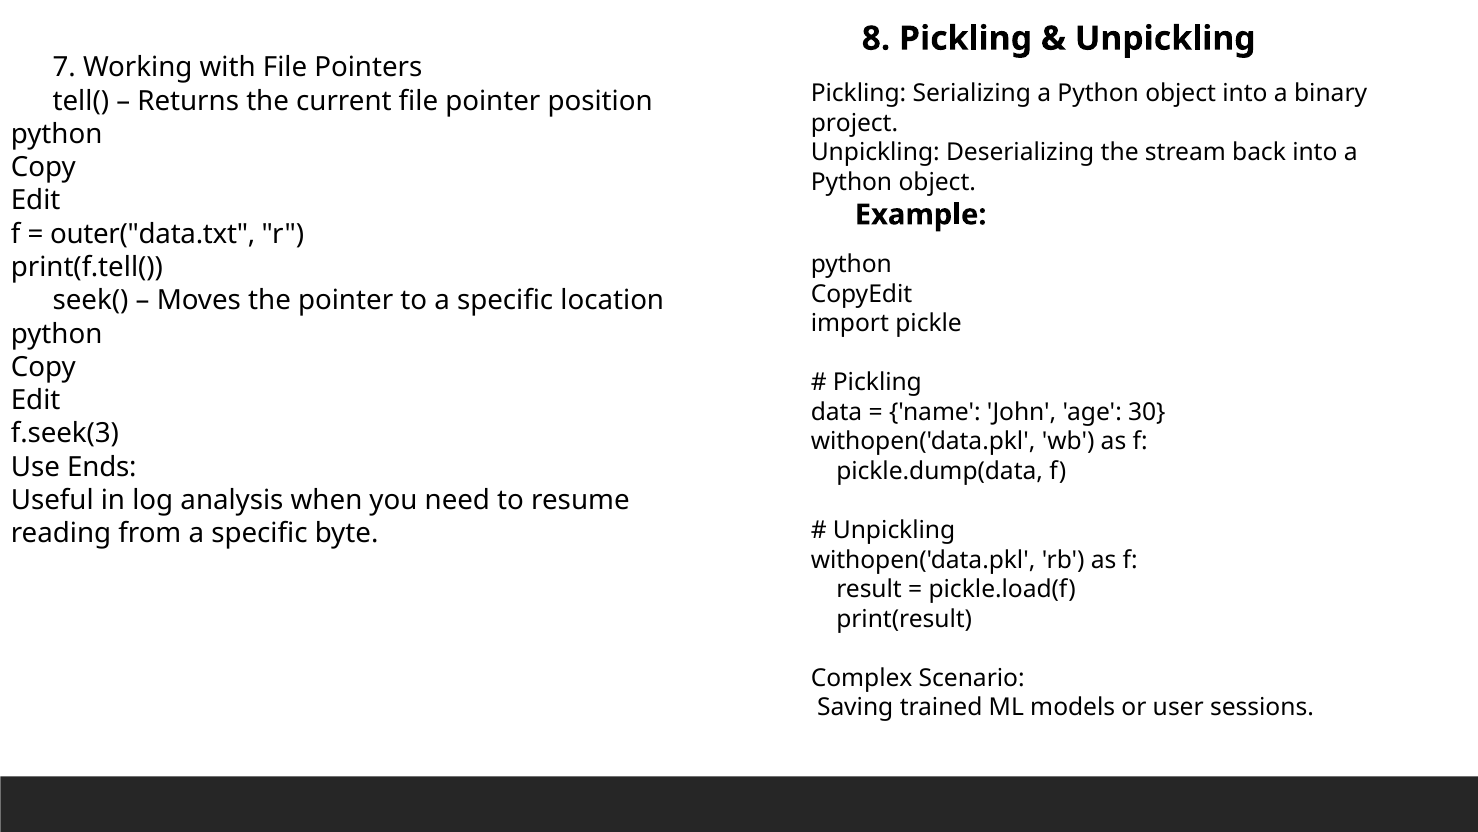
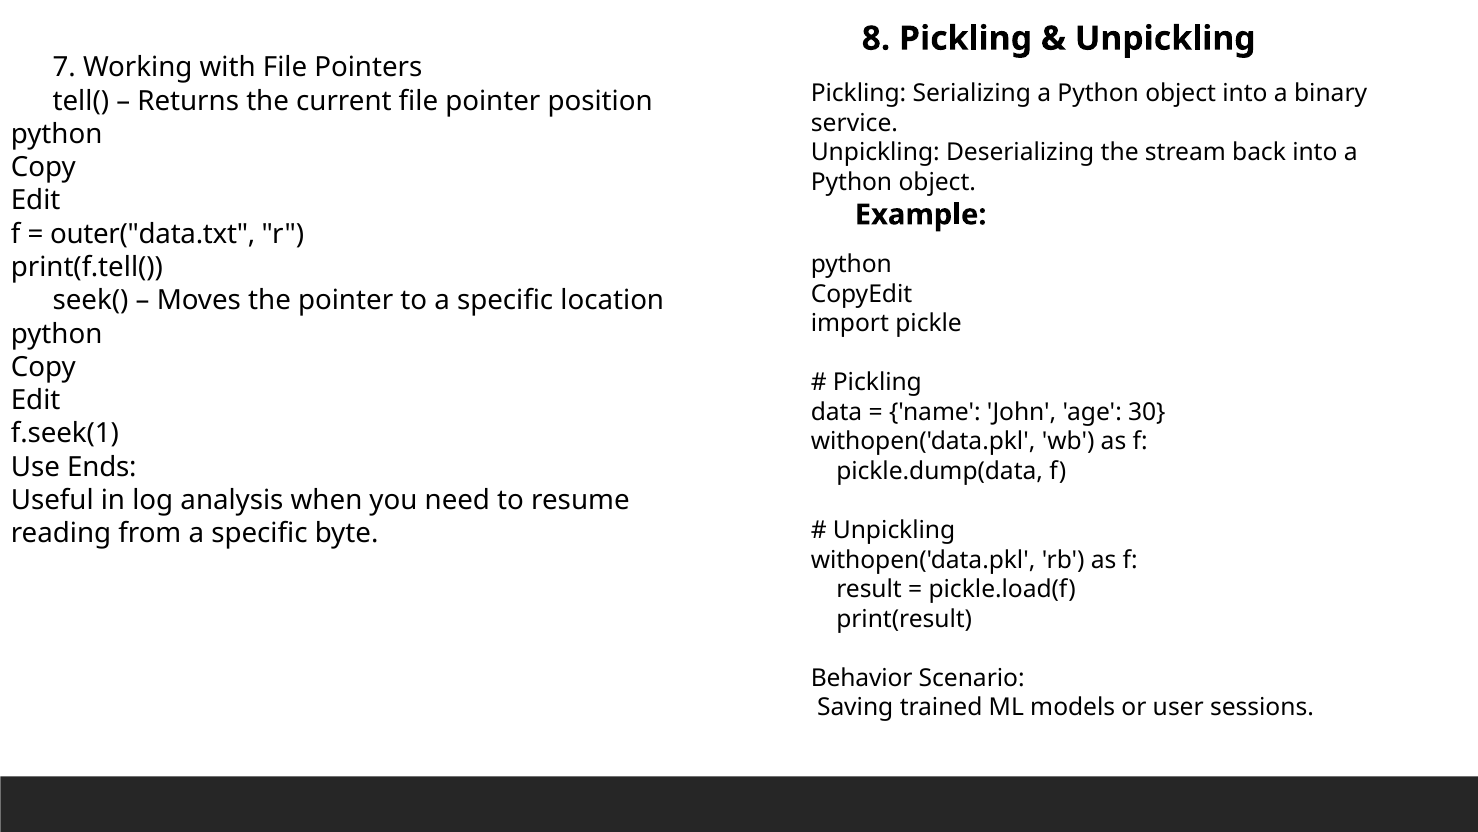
project: project -> service (854, 123)
f.seek(3: f.seek(3 -> f.seek(1 (65, 433)
Complex: Complex -> Behavior (862, 678)
